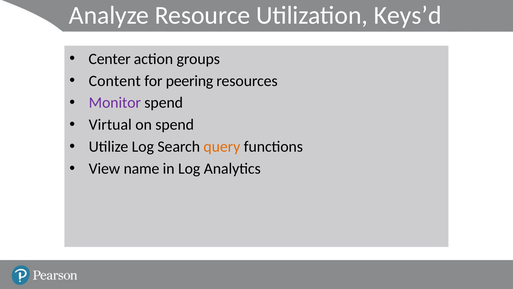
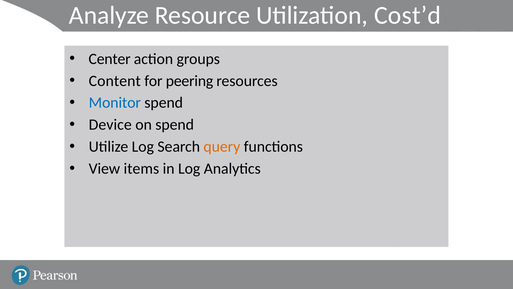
Keys’d: Keys’d -> Cost’d (407, 15)
Monitor colour: purple -> blue (115, 103)
Virtual: Virtual -> Device (110, 125)
name: name -> items (141, 168)
